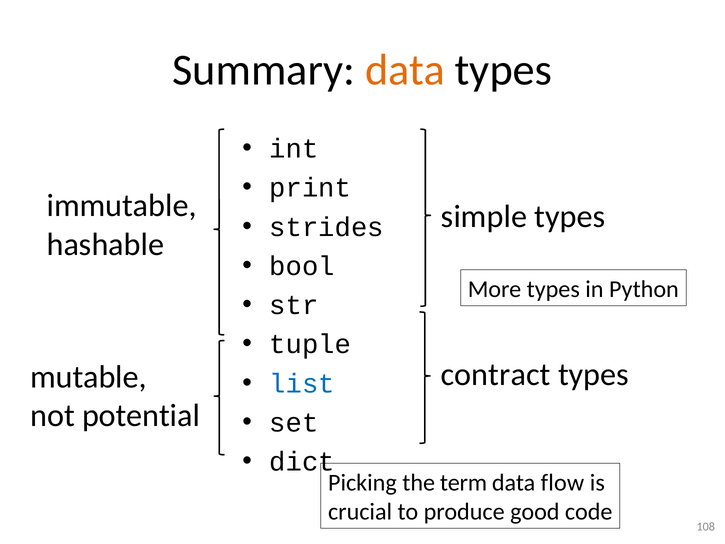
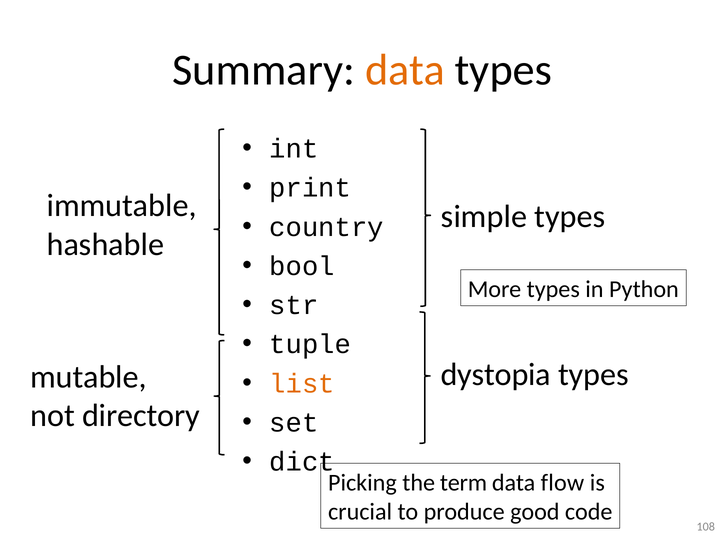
strides: strides -> country (327, 227)
contract: contract -> dystopia (496, 375)
list colour: blue -> orange (302, 383)
potential: potential -> directory (141, 416)
